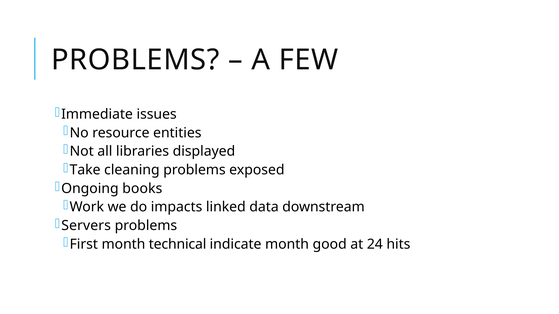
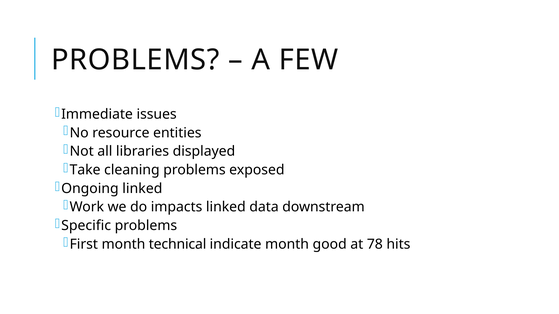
Ongoing books: books -> linked (142, 189)
Servers: Servers -> Specific (86, 226)
24: 24 -> 78 (375, 244)
